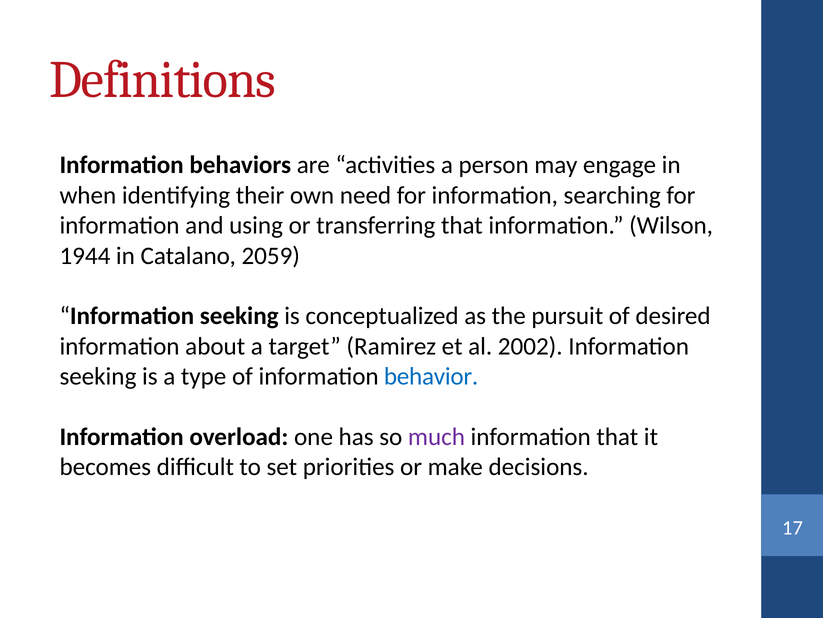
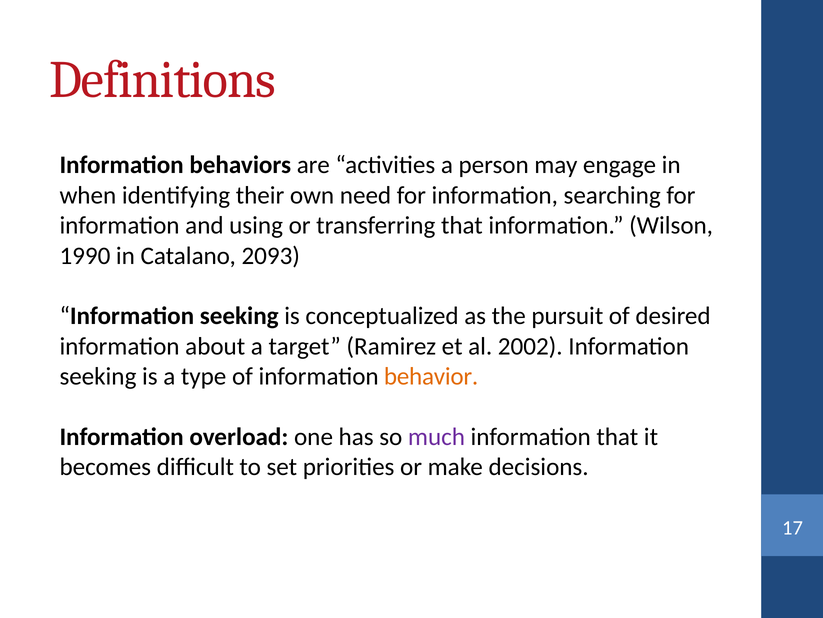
1944: 1944 -> 1990 (85, 255)
2059: 2059 -> 2093 (271, 255)
behavior colour: blue -> orange (431, 376)
